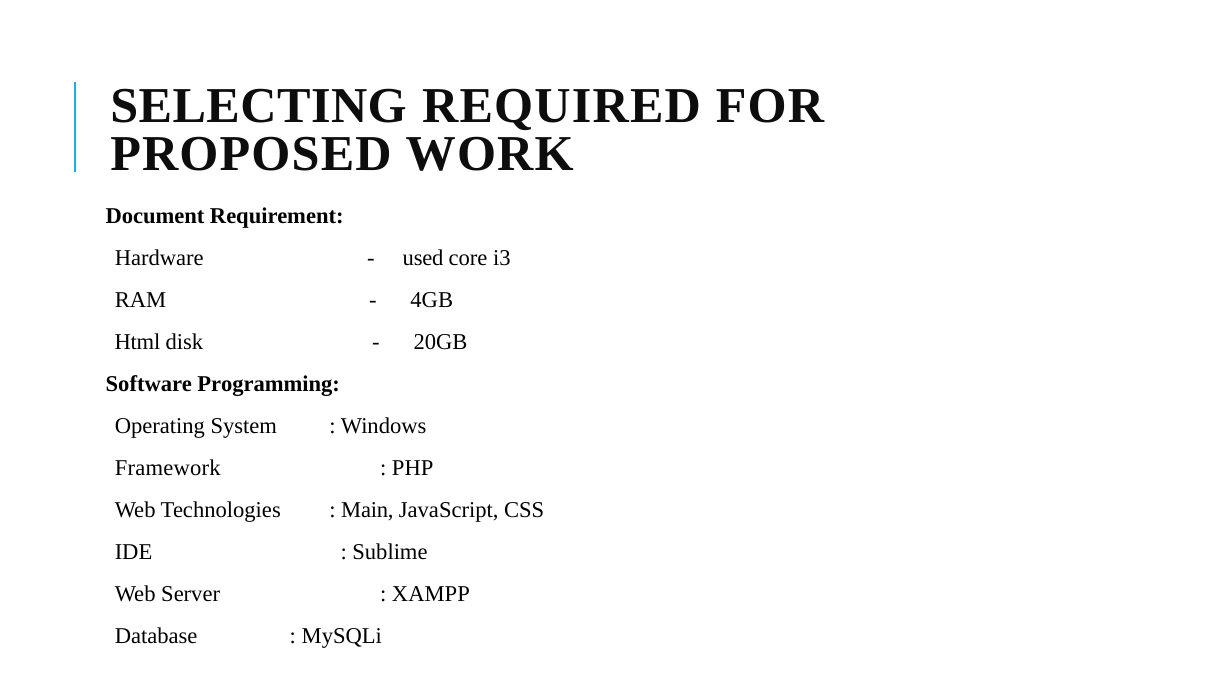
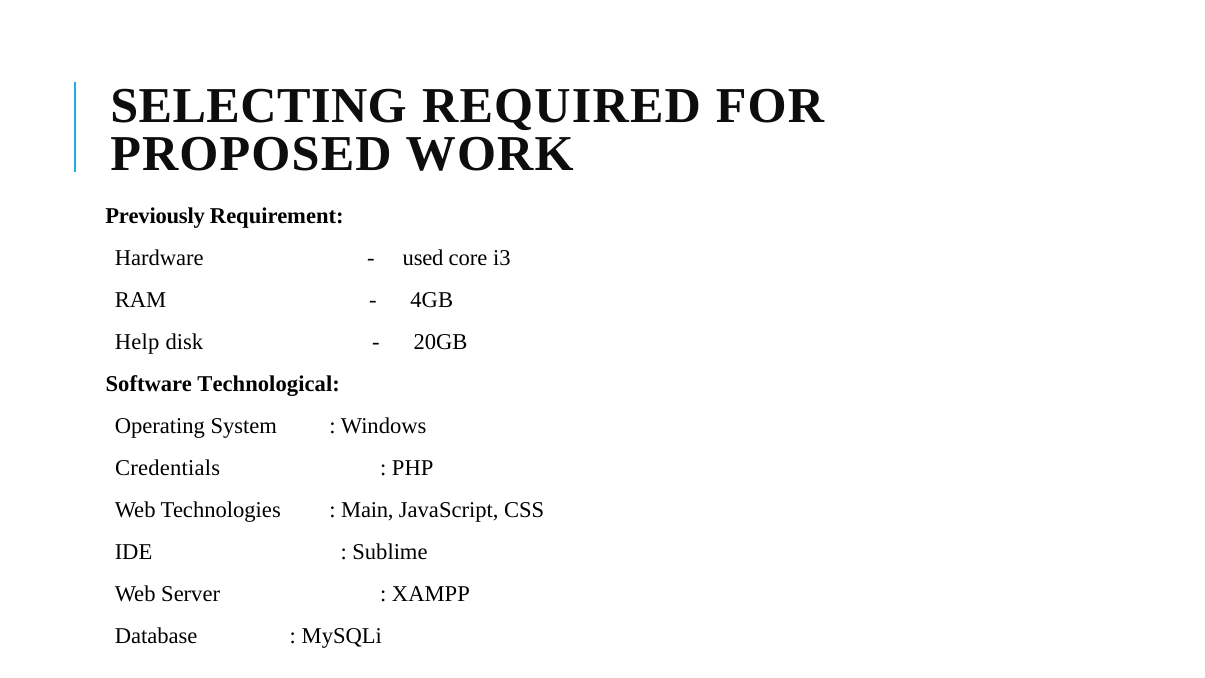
Document: Document -> Previously (155, 216)
Html: Html -> Help (137, 342)
Programming: Programming -> Technological (269, 384)
Framework: Framework -> Credentials (168, 468)
